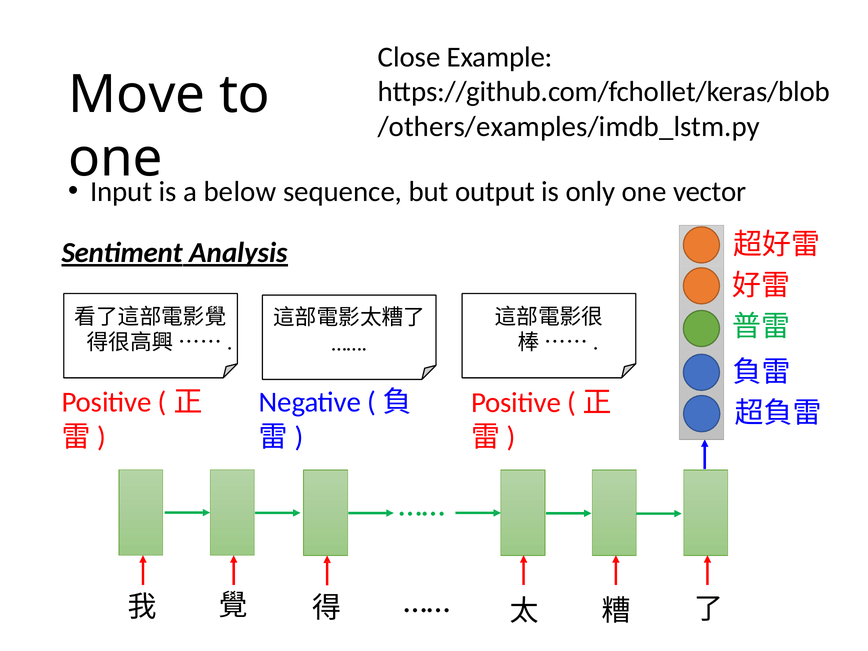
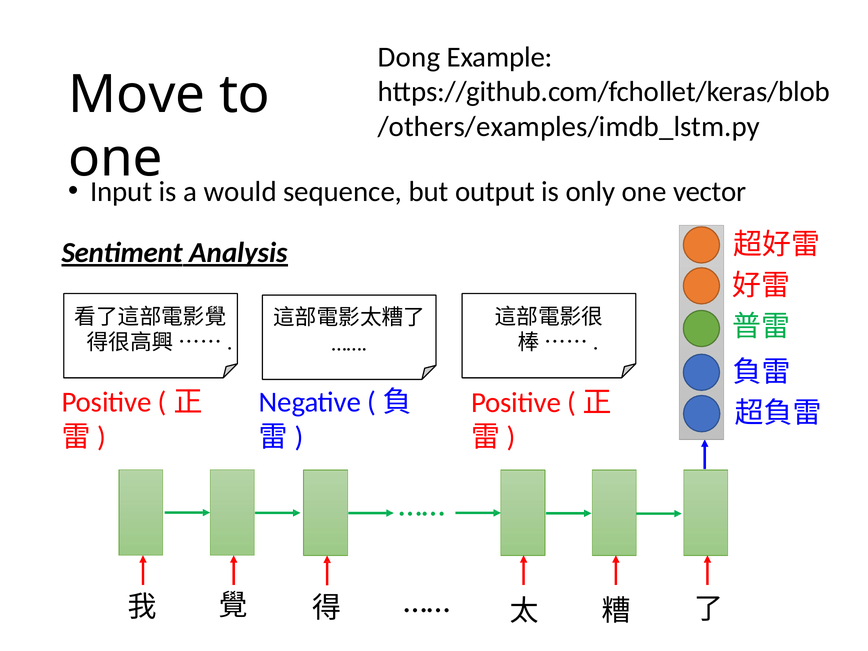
Close: Close -> Dong (409, 57)
below: below -> would (240, 192)
